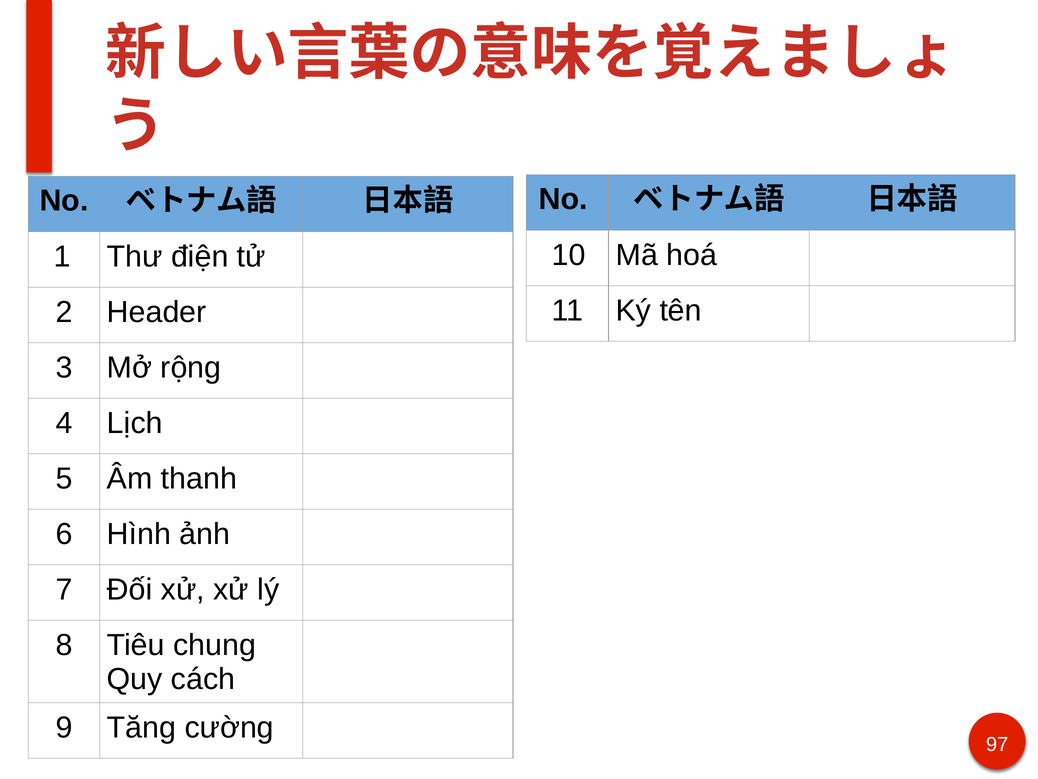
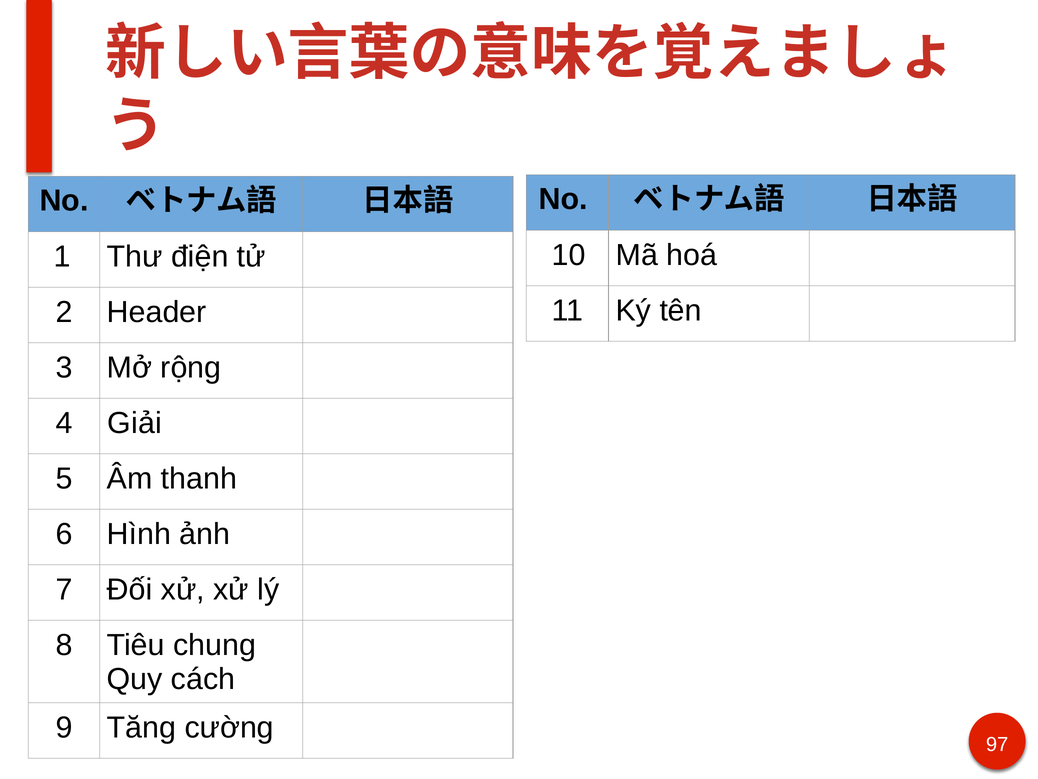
Lịch: Lịch -> Giải (135, 423)
